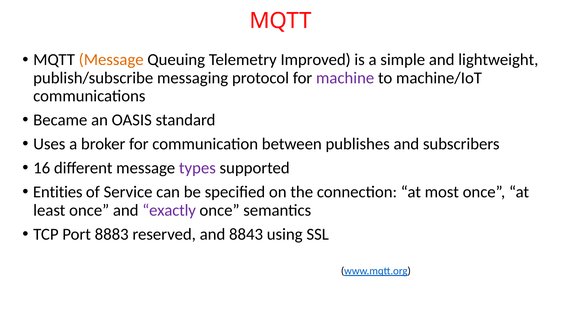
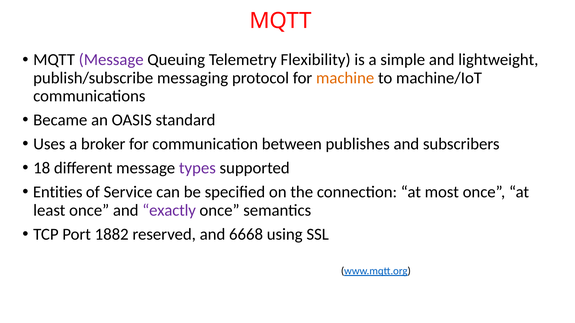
Message colour: orange -> purple (111, 60)
Improved: Improved -> Flexibility (316, 60)
machine colour: purple -> orange (345, 78)
16: 16 -> 18 (42, 168)
8883: 8883 -> 1882 (112, 235)
8843: 8843 -> 6668 (246, 235)
